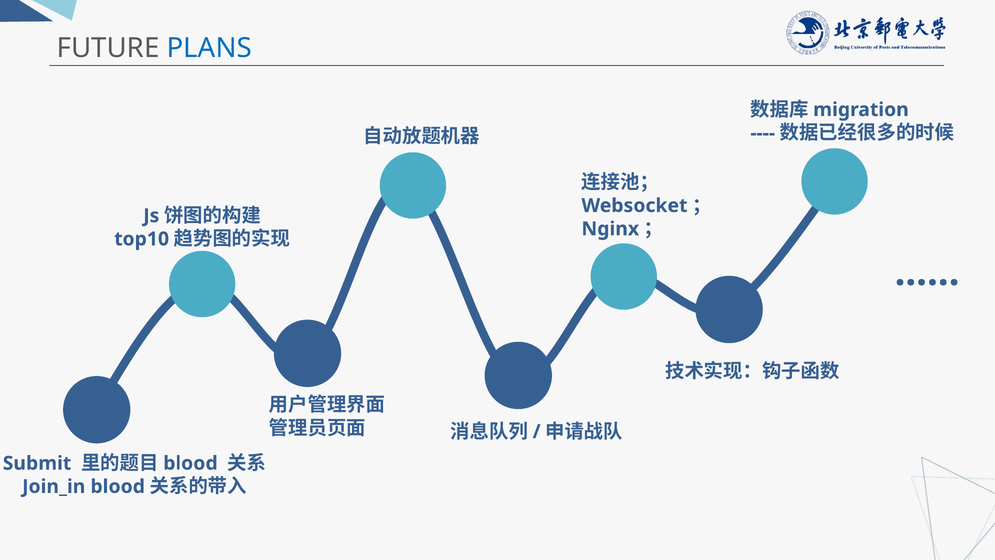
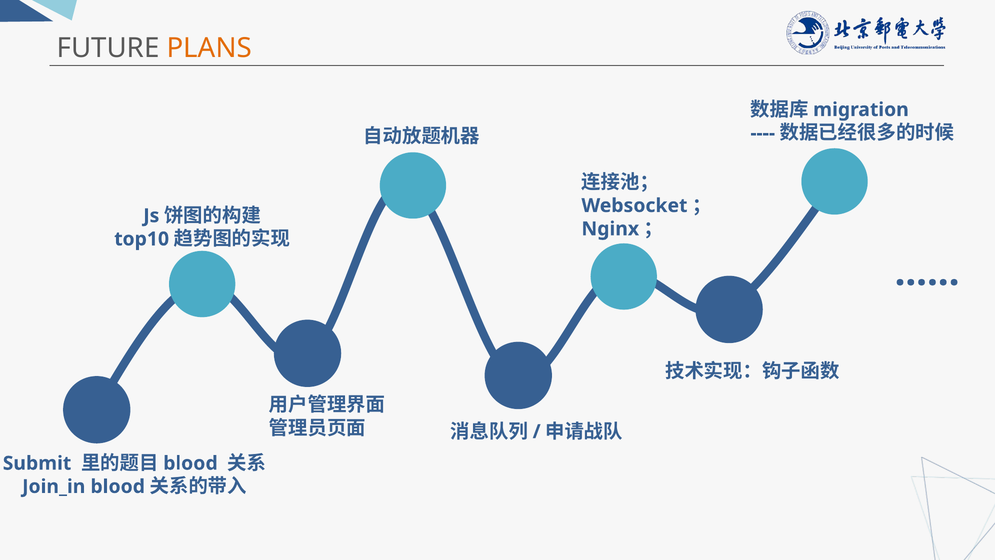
PLANS colour: blue -> orange (209, 48)
